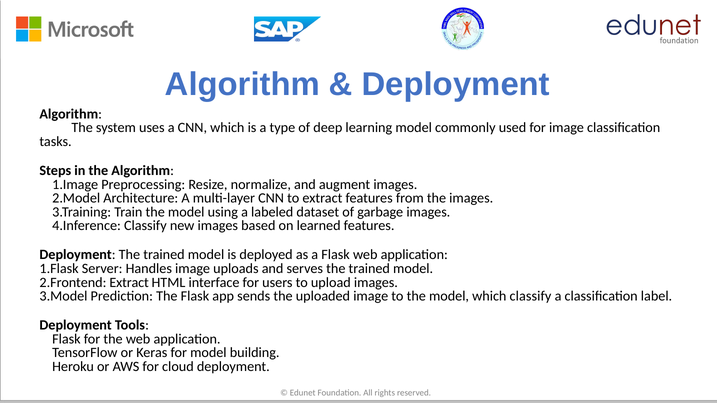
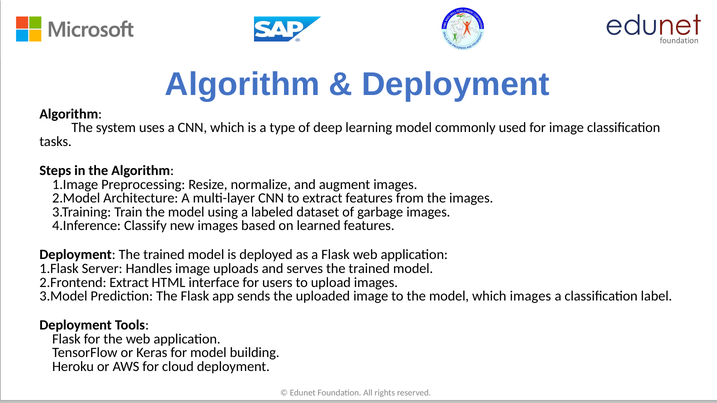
which classify: classify -> images (530, 296)
